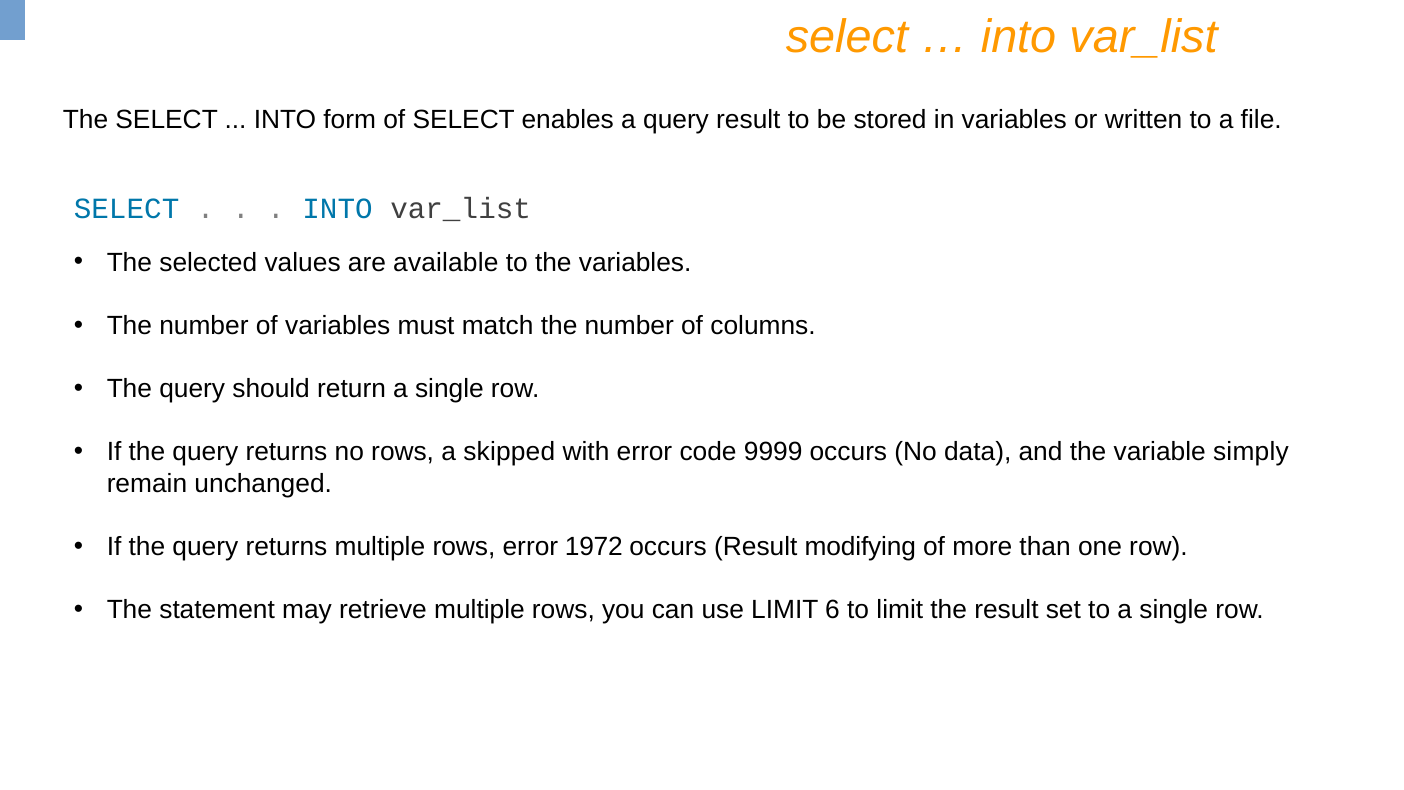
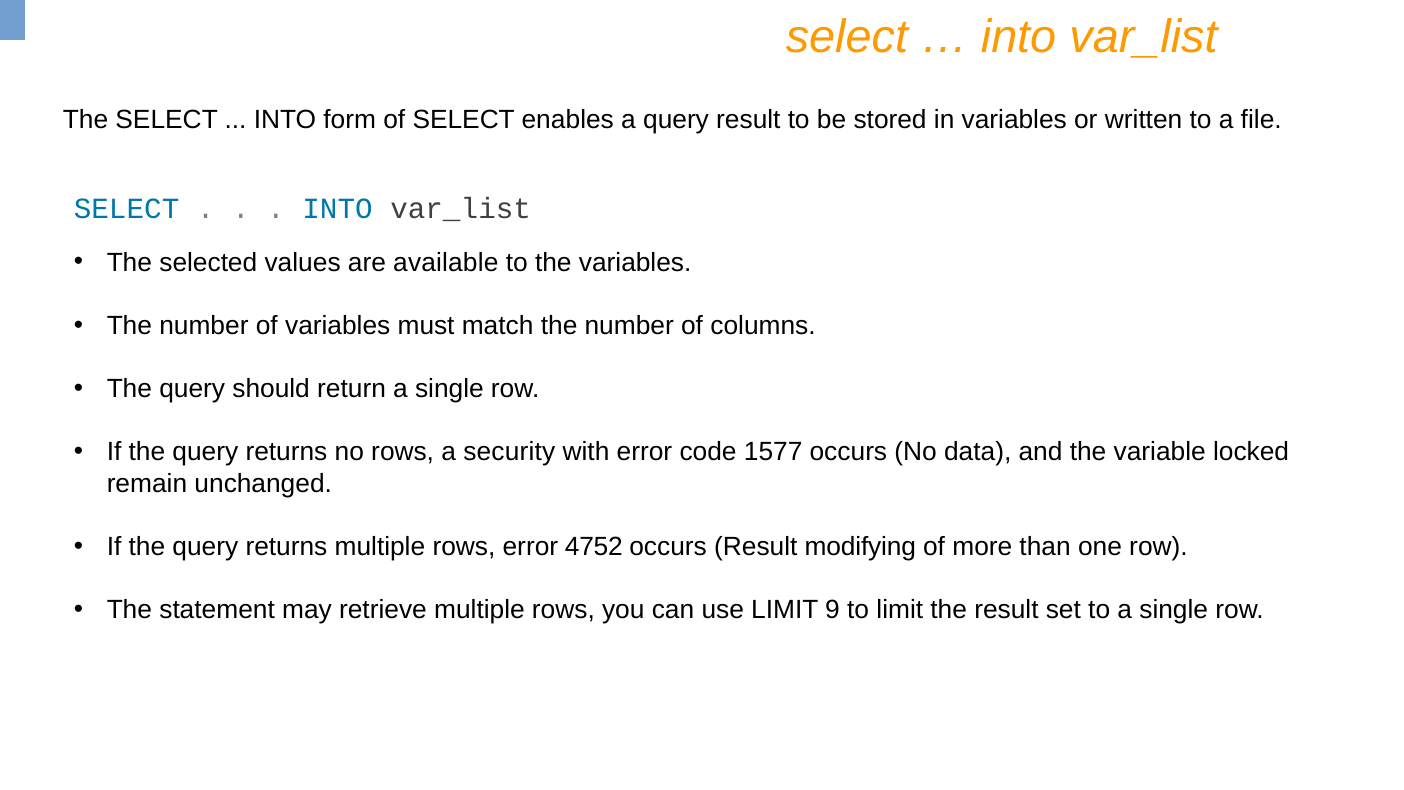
skipped: skipped -> security (509, 452)
9999: 9999 -> 1577 (773, 452)
simply: simply -> locked (1251, 452)
1972: 1972 -> 4752 (594, 547)
6: 6 -> 9 (833, 610)
